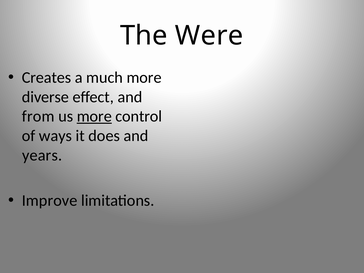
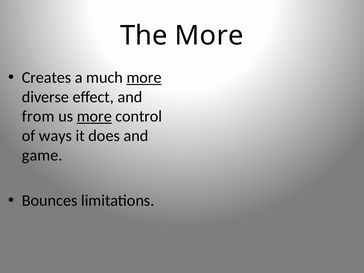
The Were: Were -> More (209, 36)
more underline: none -> present (144, 78)
years: years -> game (42, 155)
Improve: Improve -> Bounces (50, 201)
